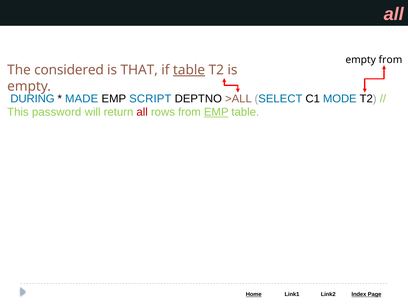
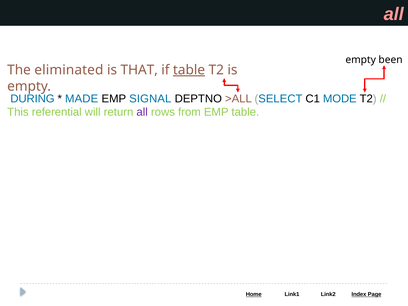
empty from: from -> been (391, 60)
considered: considered -> eliminated (69, 70)
SCRIPT: SCRIPT -> SIGNAL (150, 99)
password: password -> referential (57, 112)
all colour: red -> purple (142, 112)
EMP underline: present -> none (216, 112)
